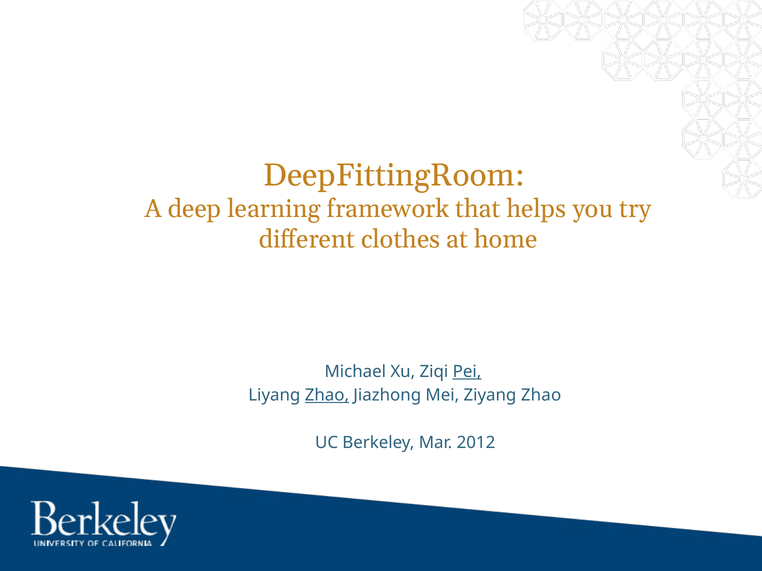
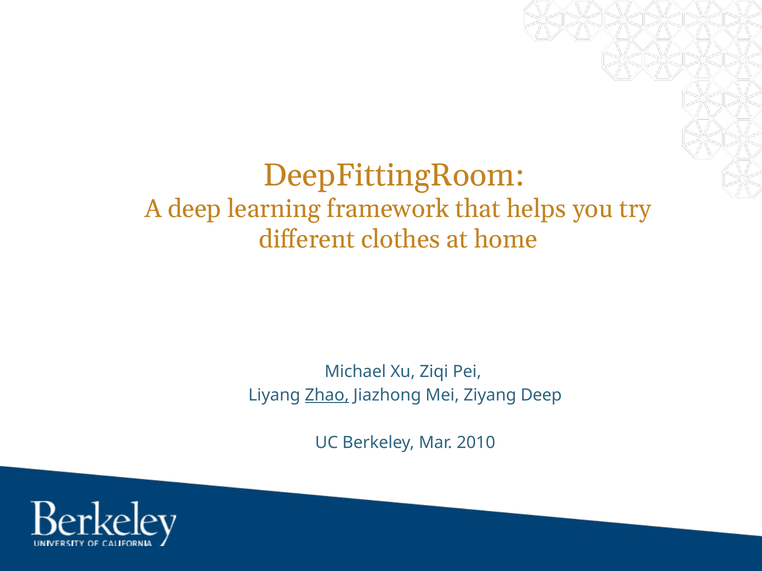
Pei underline: present -> none (467, 372)
Ziyang Zhao: Zhao -> Deep (541, 396)
2012: 2012 -> 2010 (476, 443)
